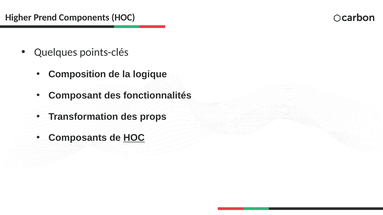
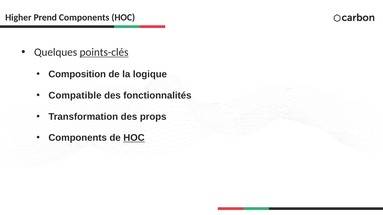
points-clés underline: none -> present (104, 52)
Composant: Composant -> Compatible (75, 96)
Composants: Composants -> Components (78, 138)
